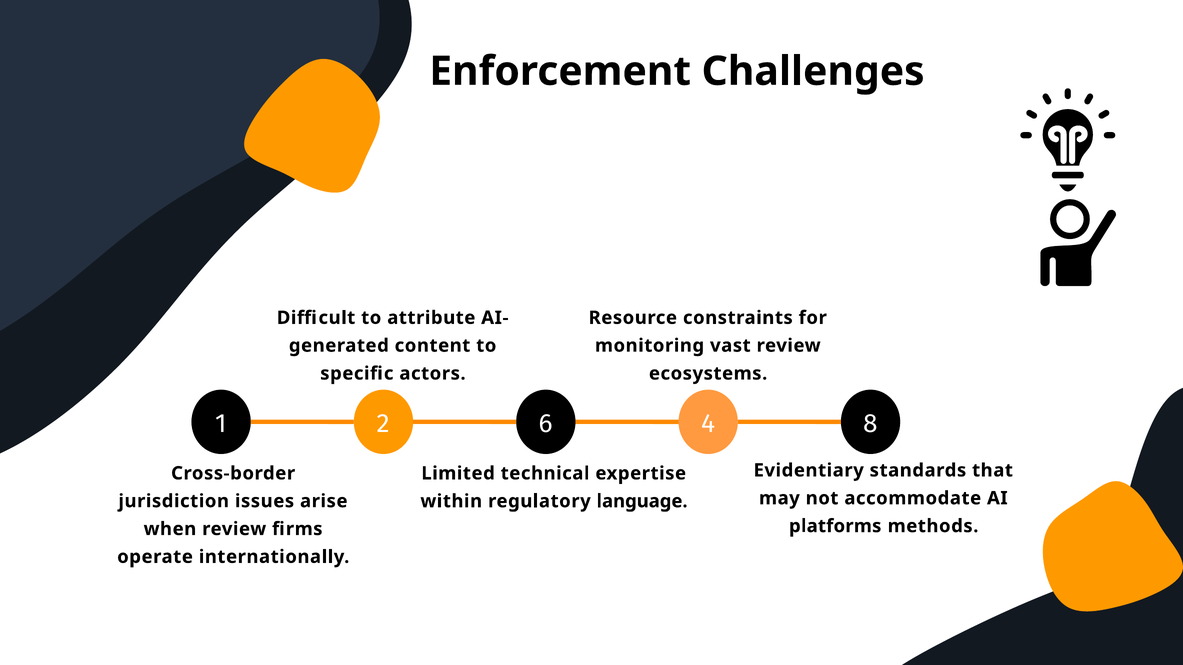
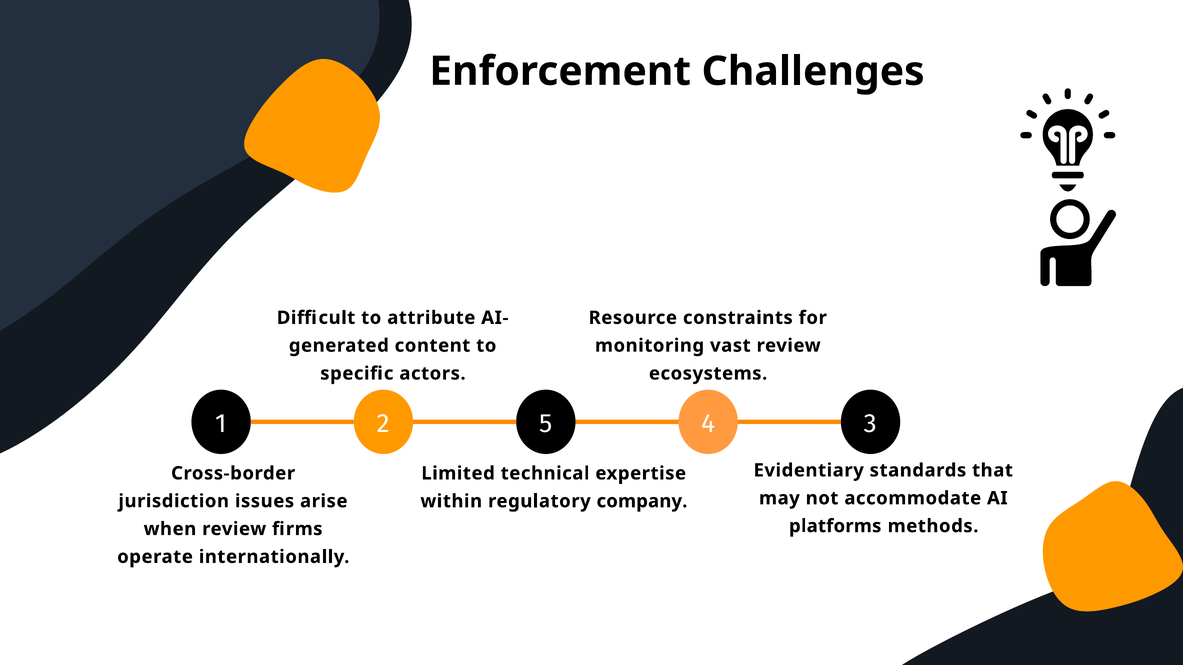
6: 6 -> 5 (546, 424)
8: 8 -> 3 (871, 424)
language: language -> company (642, 501)
